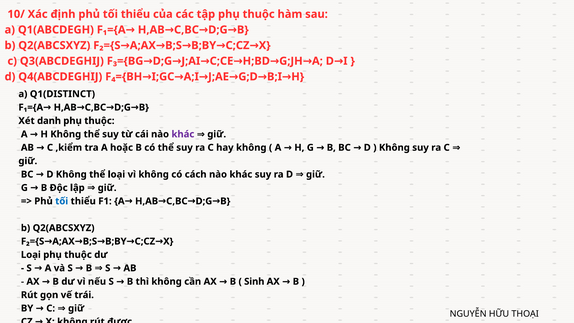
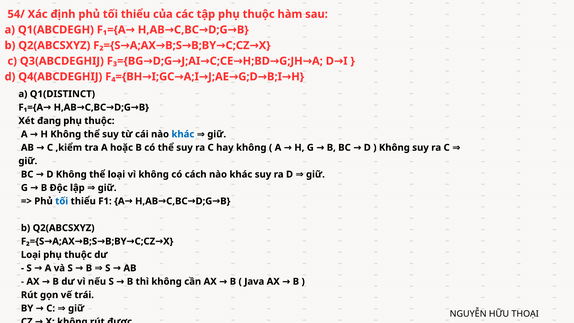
10/: 10/ -> 54/ (16, 14)
danh: danh -> đang (49, 121)
khác colour: purple -> blue (183, 134)
Sinh: Sinh -> Java (254, 281)
